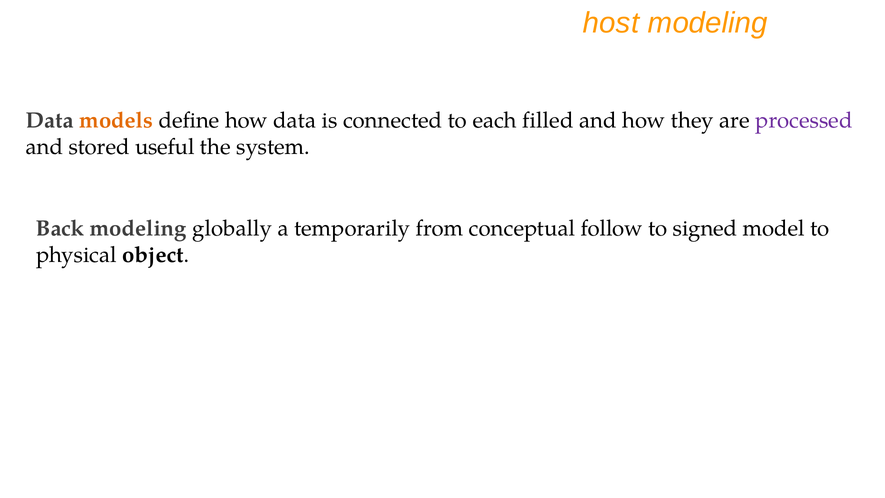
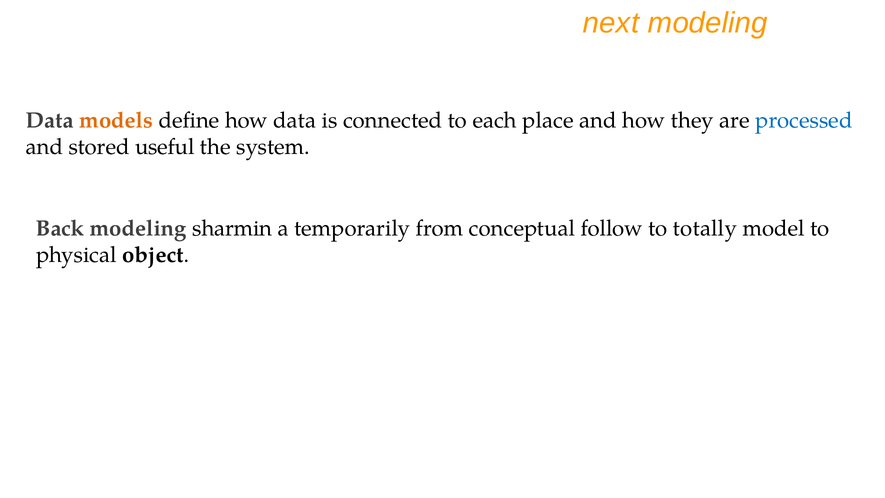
host: host -> next (611, 23)
filled: filled -> place (548, 121)
processed colour: purple -> blue (804, 121)
globally: globally -> sharmin (232, 228)
signed: signed -> totally (705, 228)
